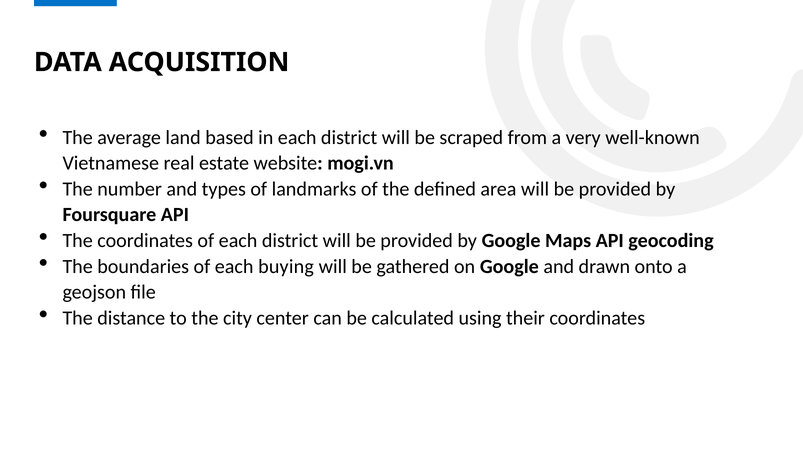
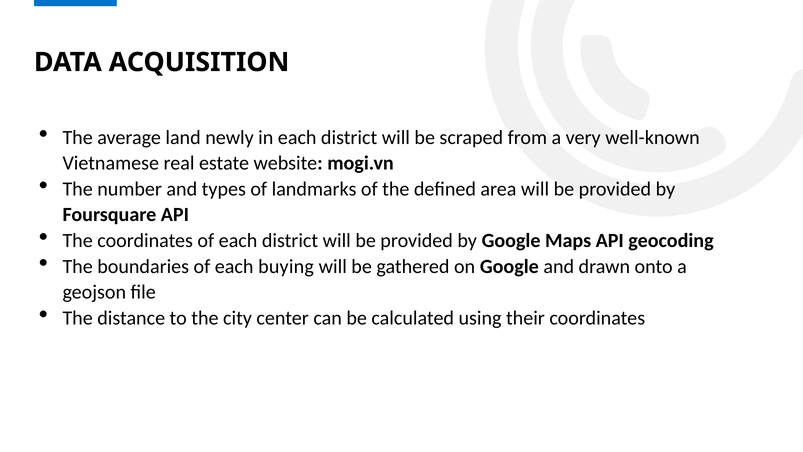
based: based -> newly (230, 137)
